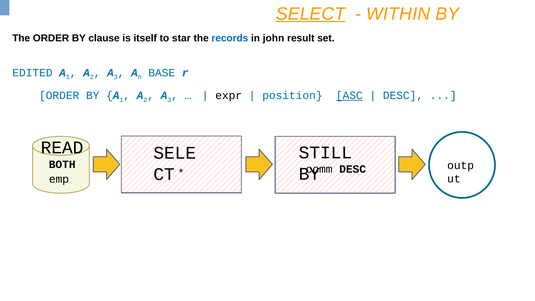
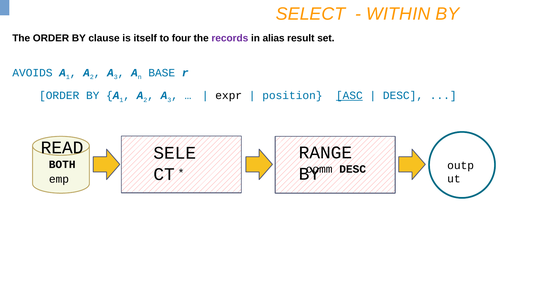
SELECT underline: present -> none (311, 14)
star: star -> four (181, 38)
records colour: blue -> purple (230, 38)
john: john -> alias (274, 38)
EDITED: EDITED -> AVOIDS (32, 73)
STILL: STILL -> RANGE (325, 153)
